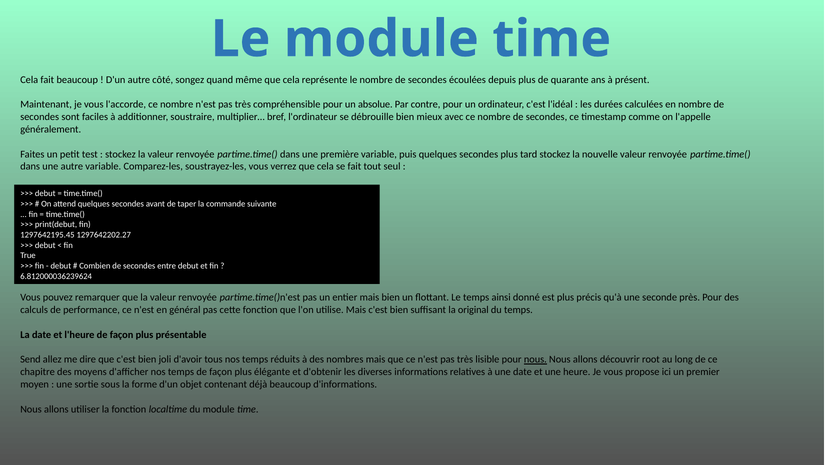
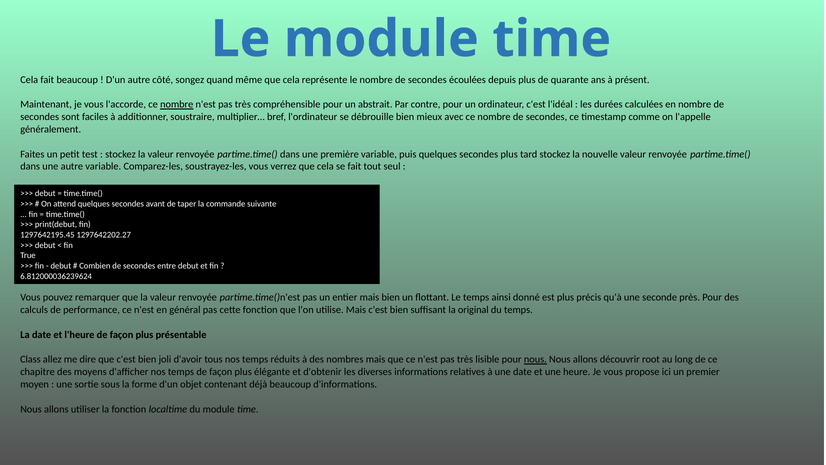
nombre underline: none -> present (177, 104)
absolue: absolue -> abstrait (375, 104)
Send: Send -> Class (30, 359)
